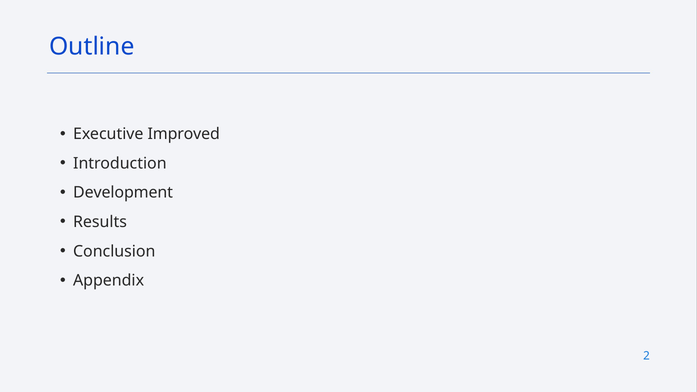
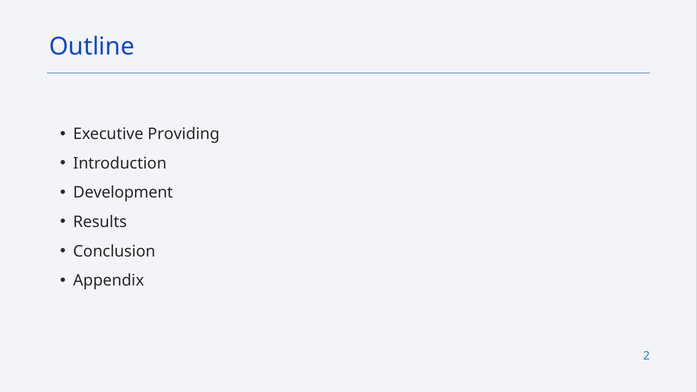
Improved: Improved -> Providing (184, 134)
